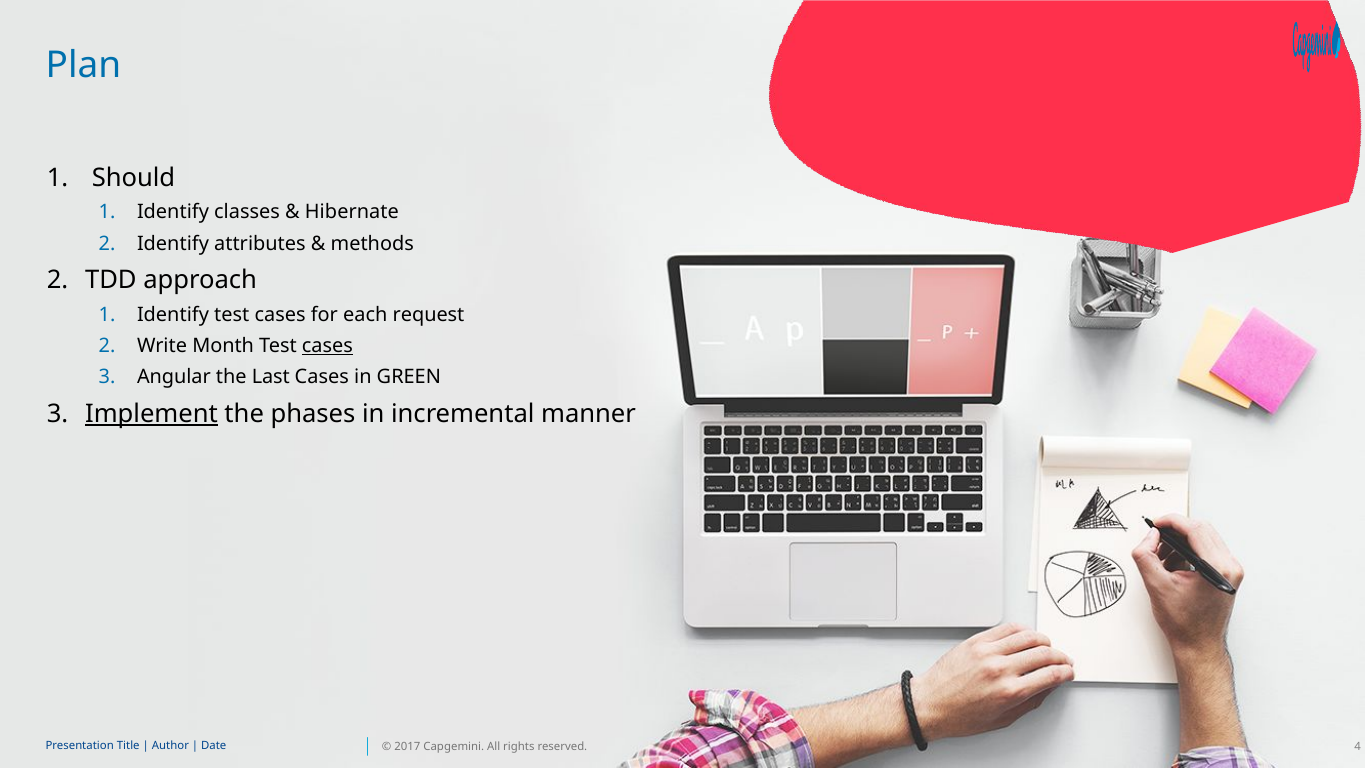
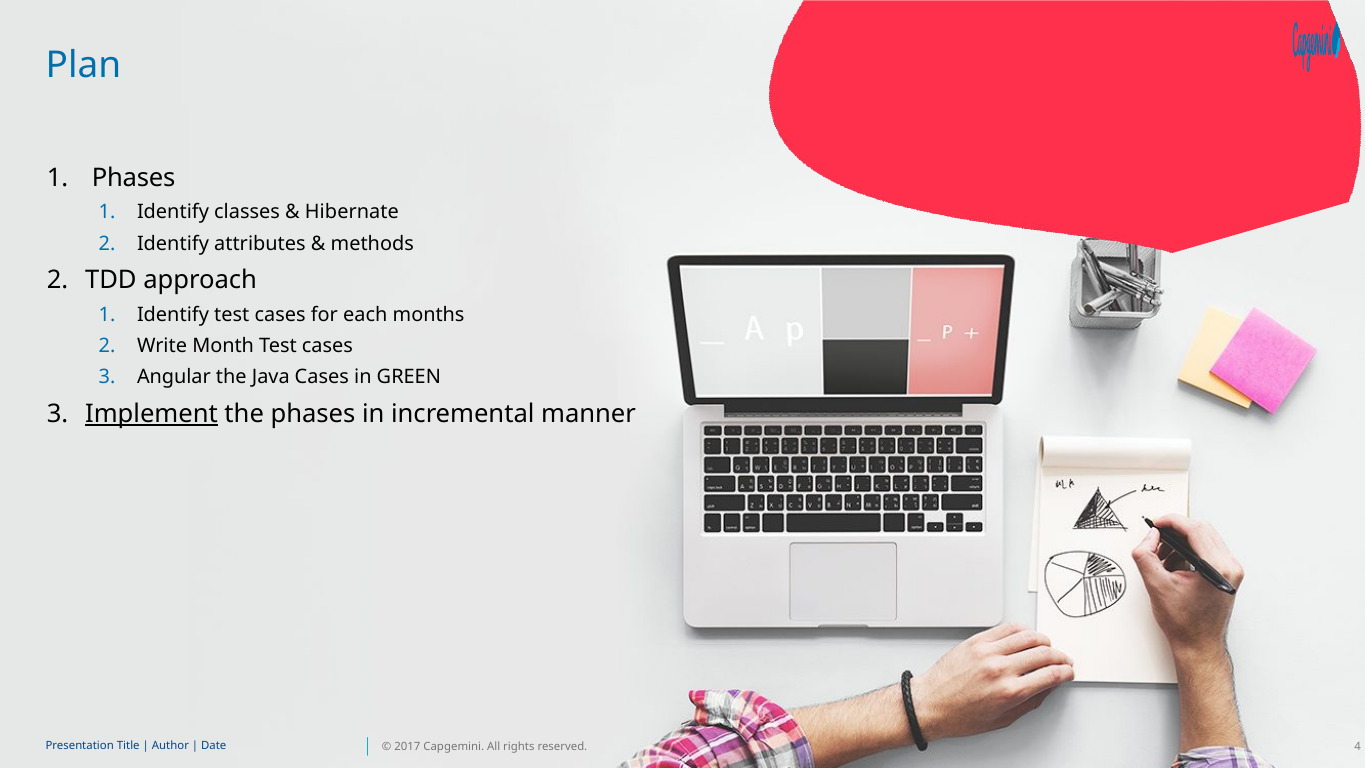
Should: Should -> Phases (134, 178)
request: request -> months (429, 314)
cases underline: present -> none (327, 346)
Last: Last -> Java (271, 377)
